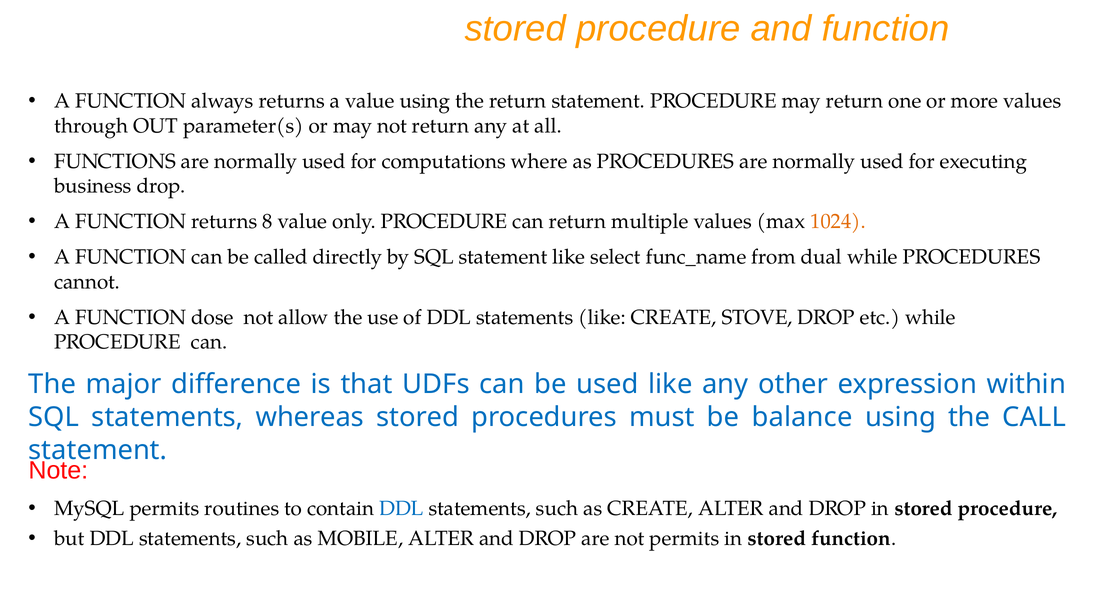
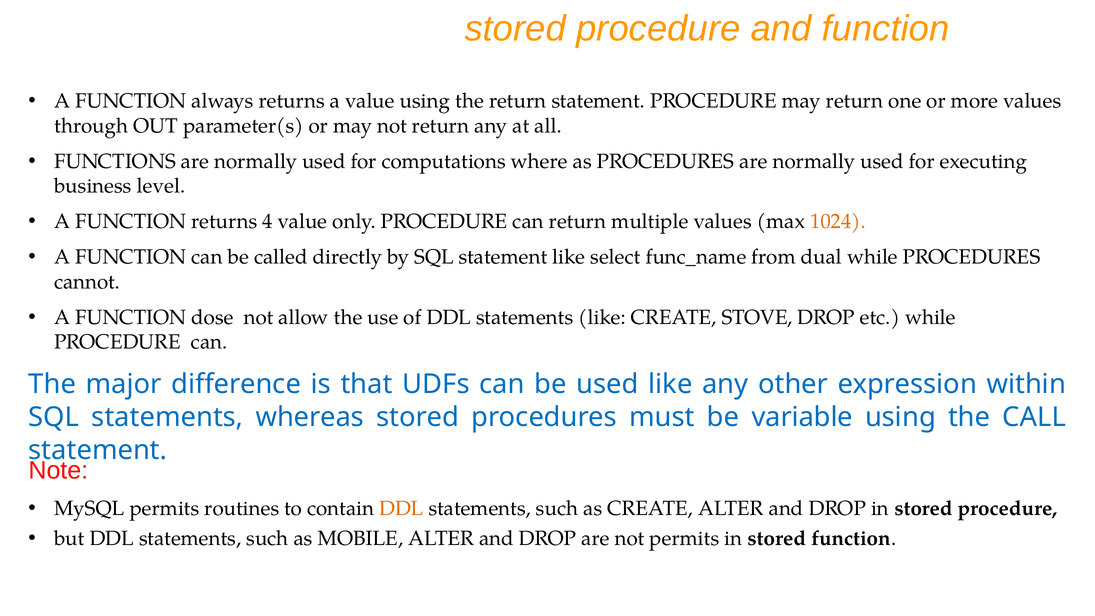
business drop: drop -> level (161, 186)
8: 8 -> 4 (268, 222)
balance: balance -> variable (802, 417)
DDL colour: blue -> orange (401, 508)
